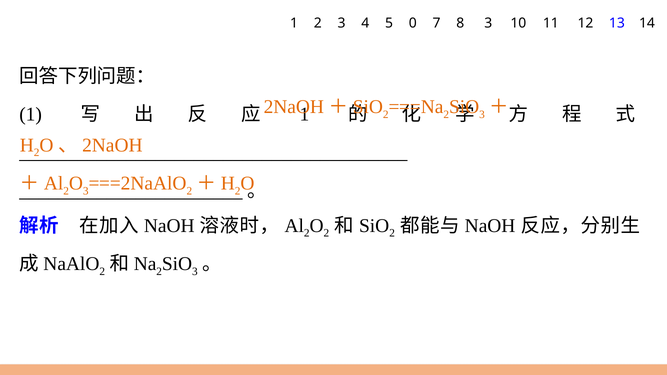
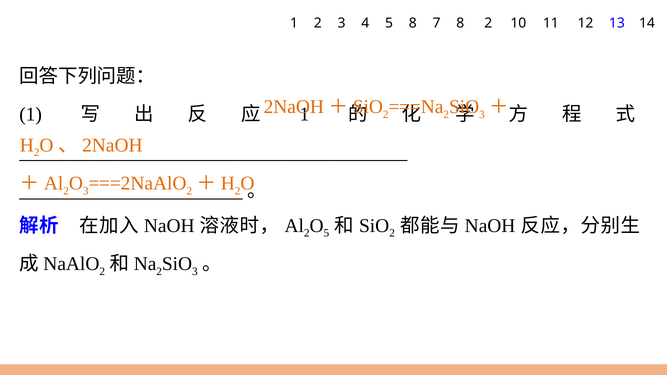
5 0: 0 -> 8 (413, 23)
8 3: 3 -> 2 (488, 23)
2: 2 -> 5 (326, 233)
